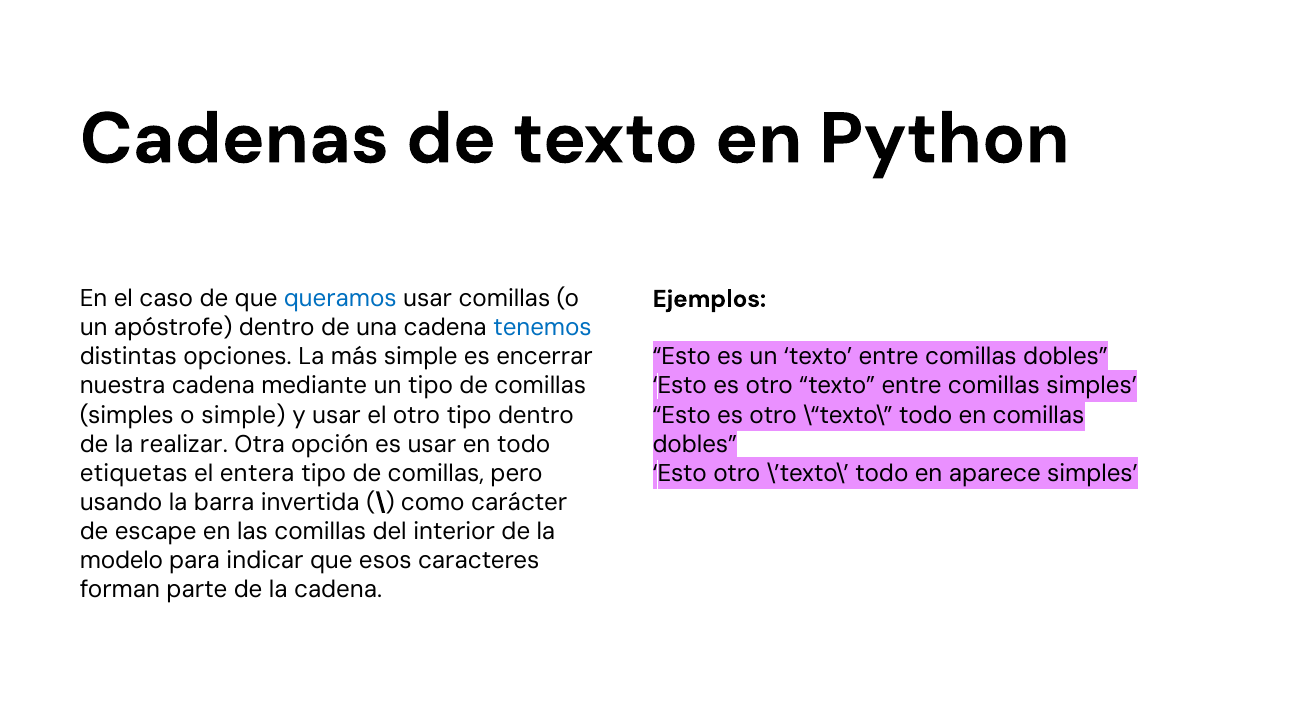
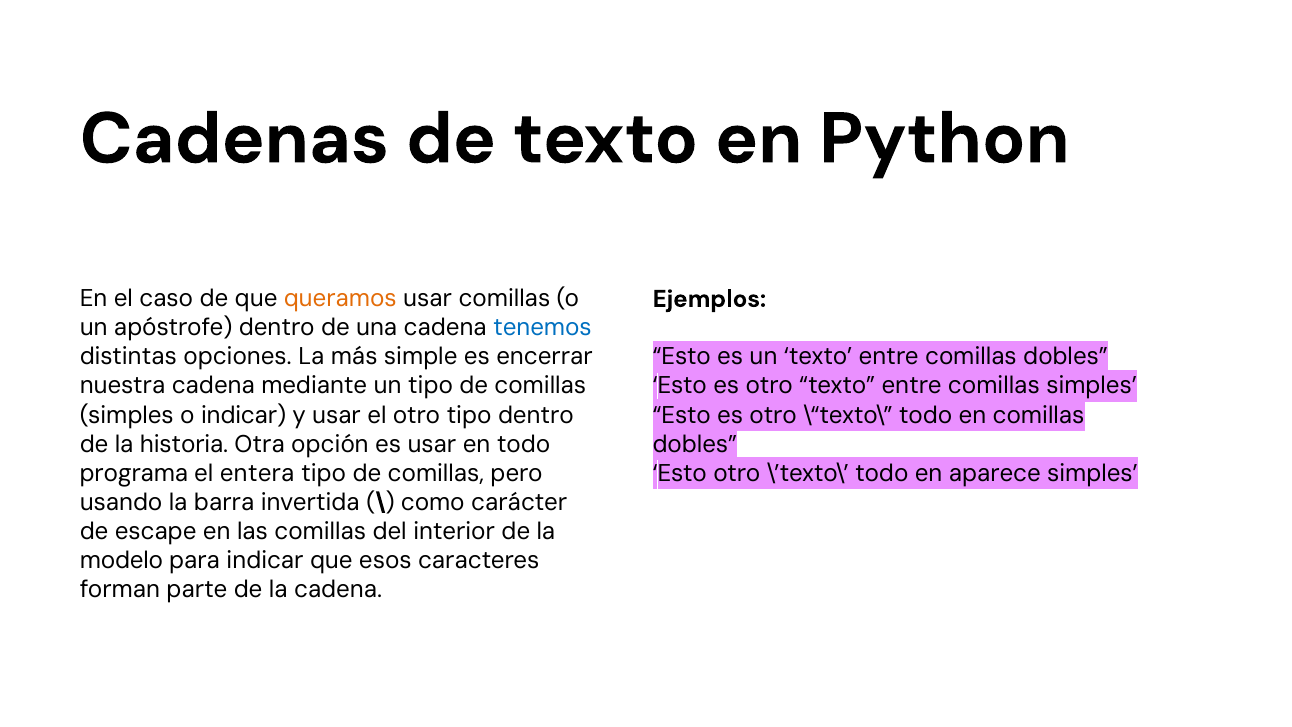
queramos colour: blue -> orange (340, 299)
o simple: simple -> indicar (244, 415)
realizar: realizar -> historia (184, 444)
etiquetas: etiquetas -> programa (134, 473)
